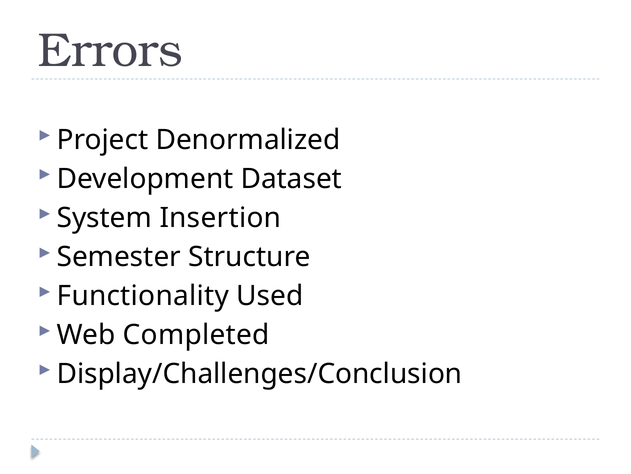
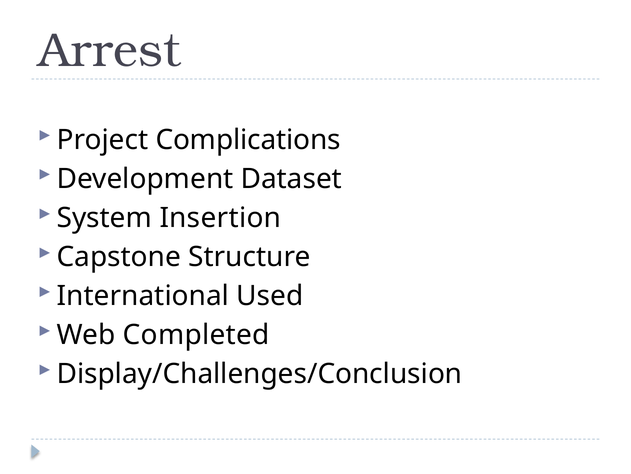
Errors: Errors -> Arrest (110, 51)
Denormalized: Denormalized -> Complications (248, 140)
Semester: Semester -> Capstone (119, 256)
Functionality: Functionality -> International (143, 295)
